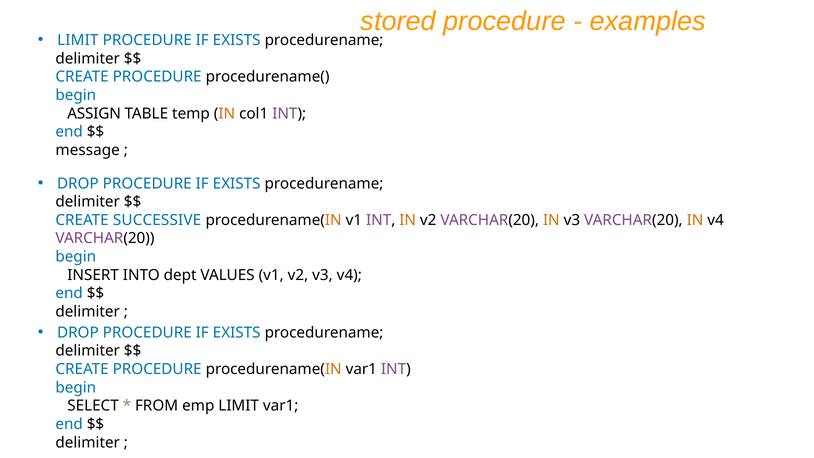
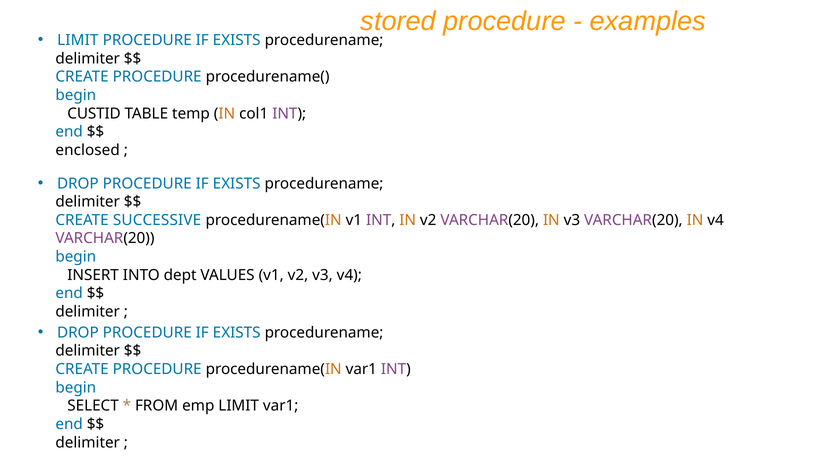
ASSIGN: ASSIGN -> CUSTID (94, 113)
message: message -> enclosed (88, 150)
